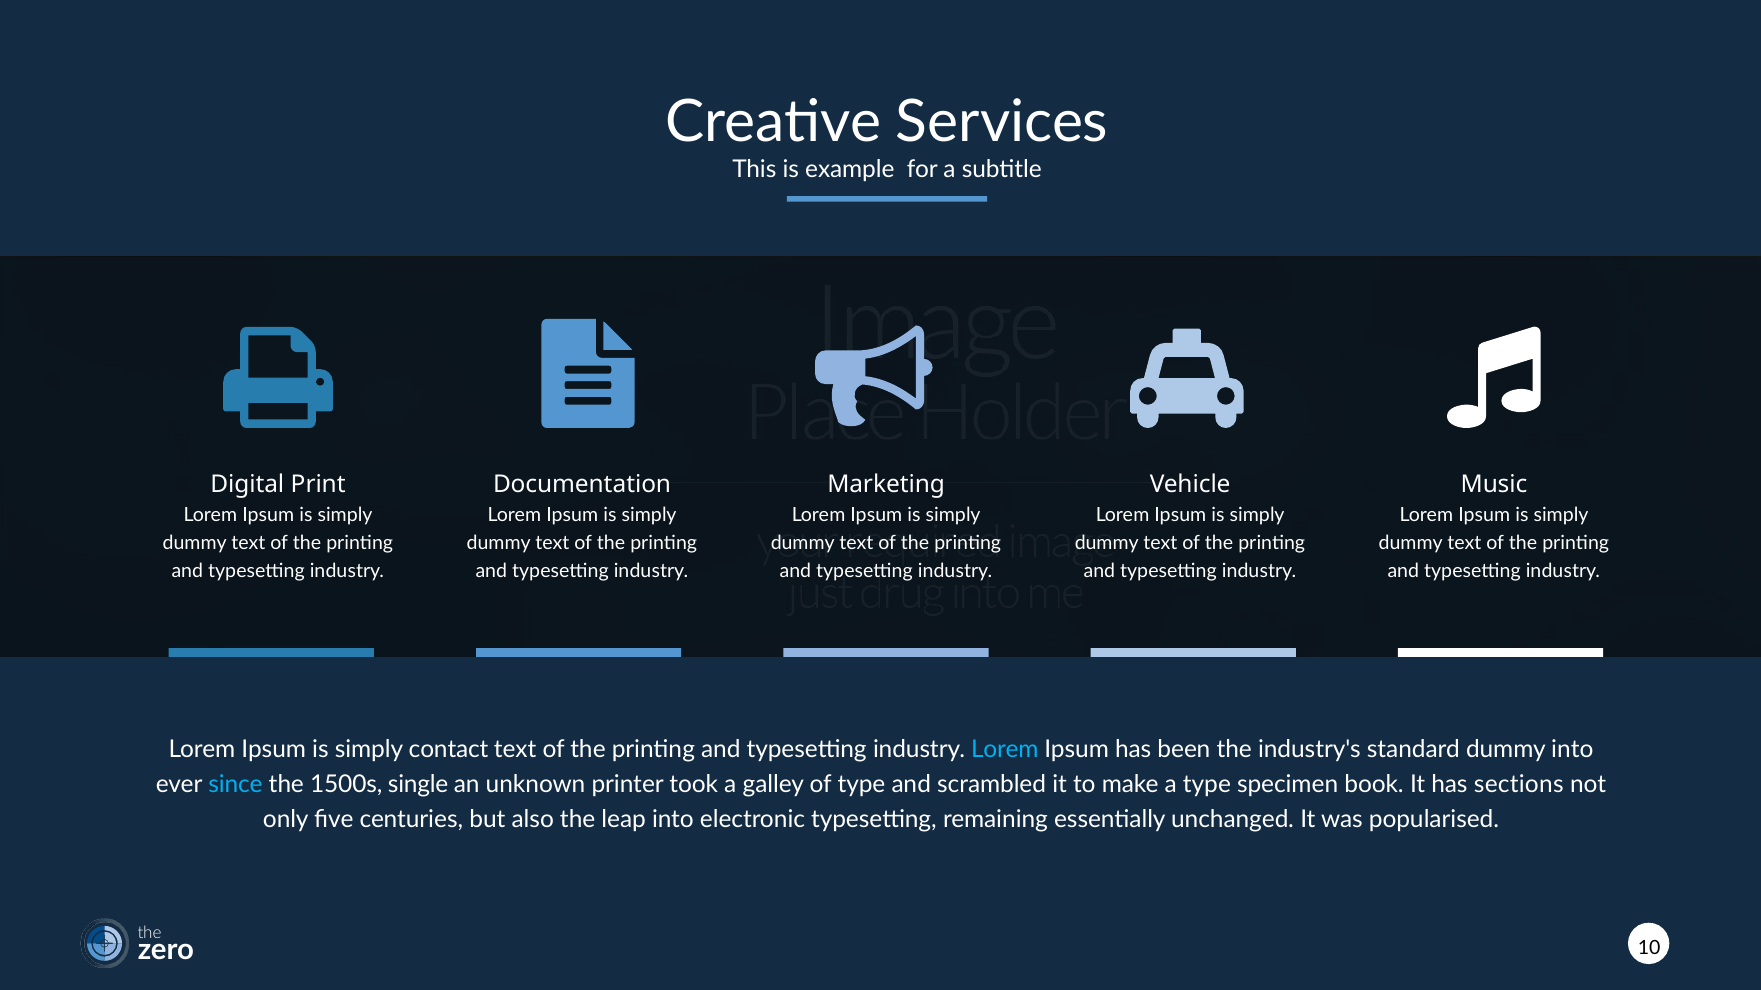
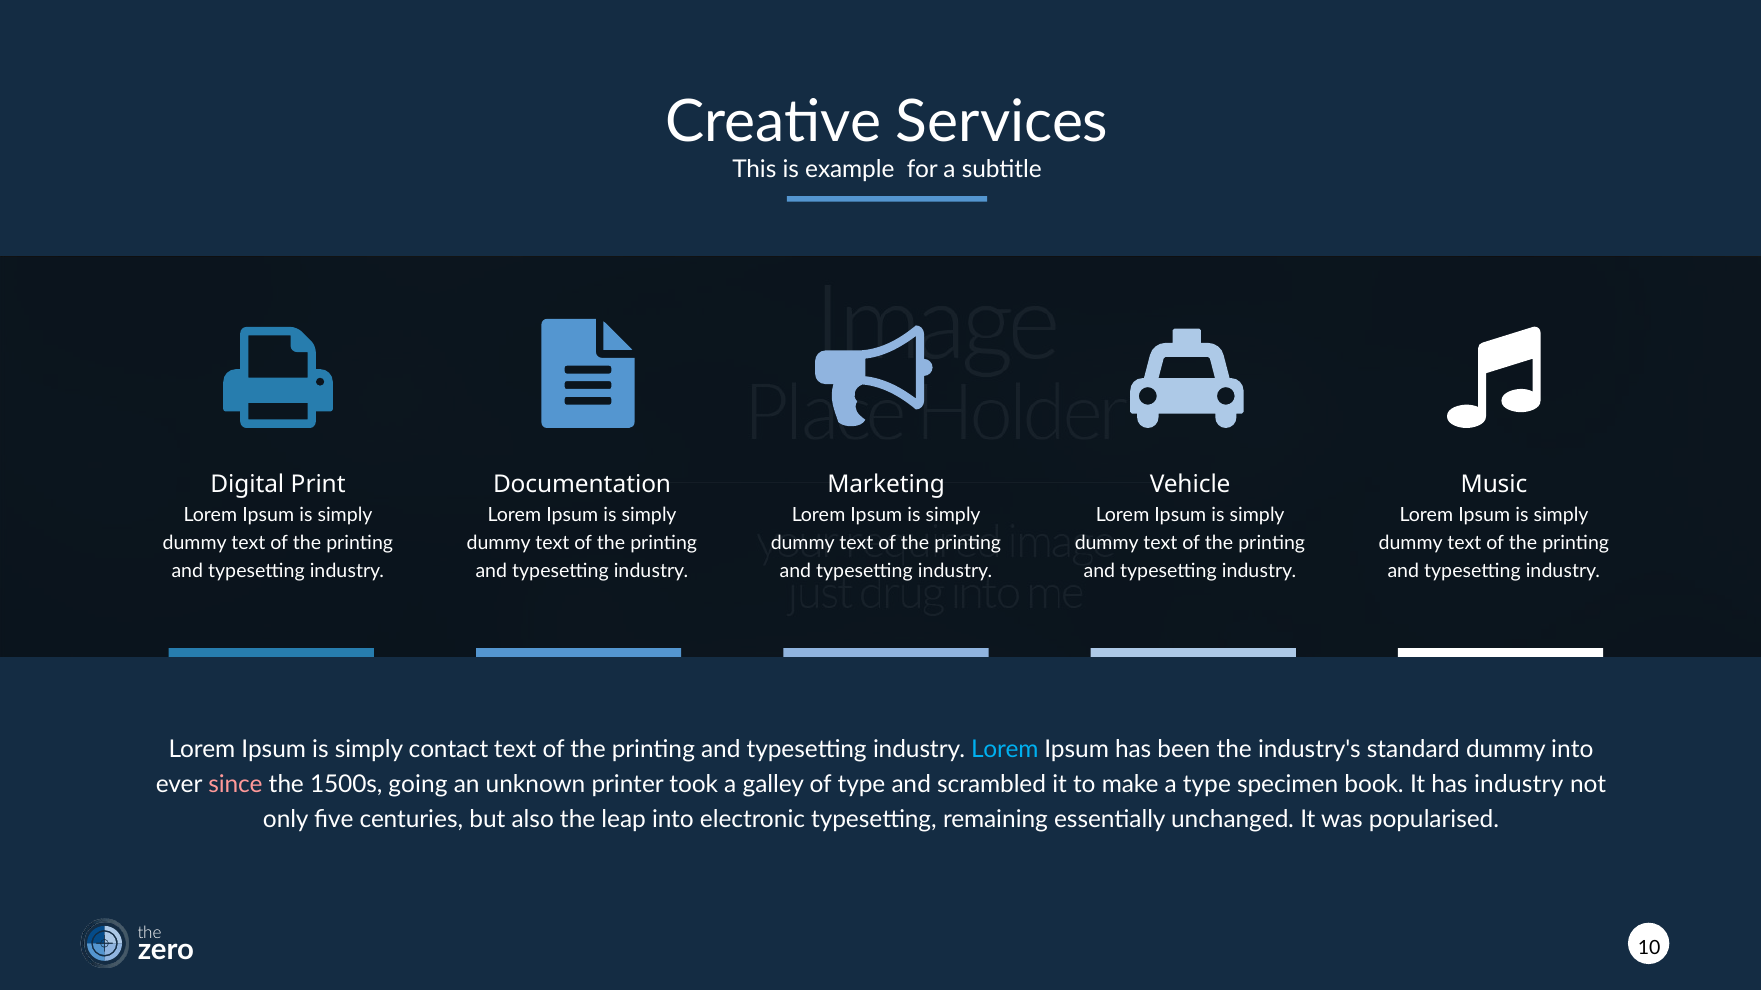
since colour: light blue -> pink (235, 785)
single: single -> going (418, 785)
has sections: sections -> industry (1519, 785)
